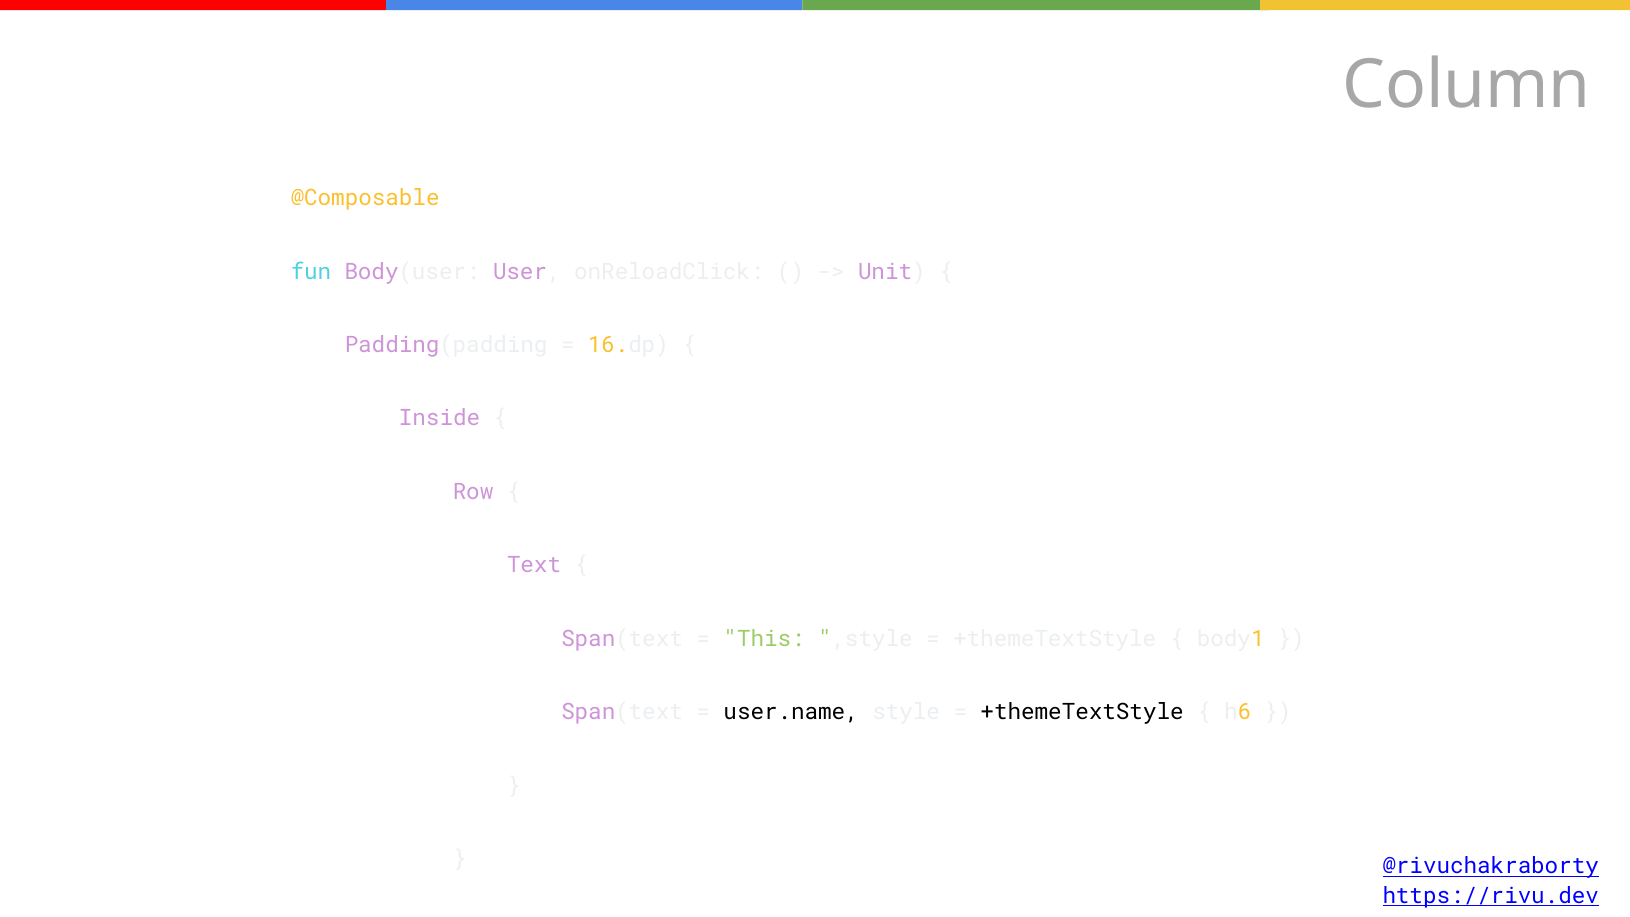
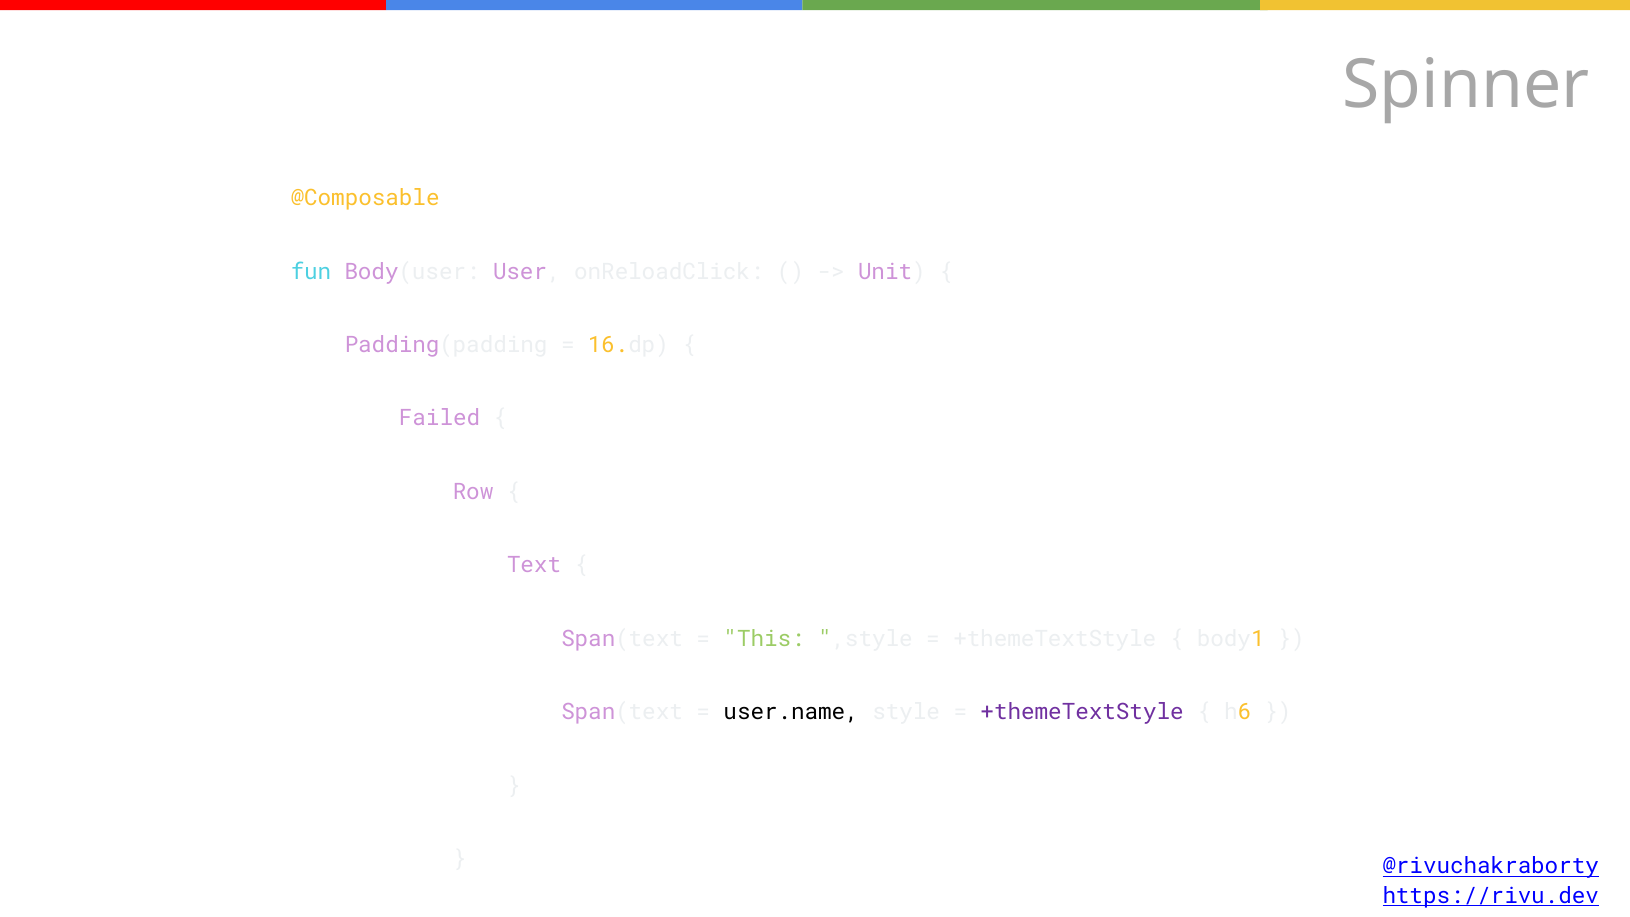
Column: Column -> Spinner (1466, 85)
Inside: Inside -> Failed (440, 418)
+themeTextStyle colour: black -> purple (1082, 712)
